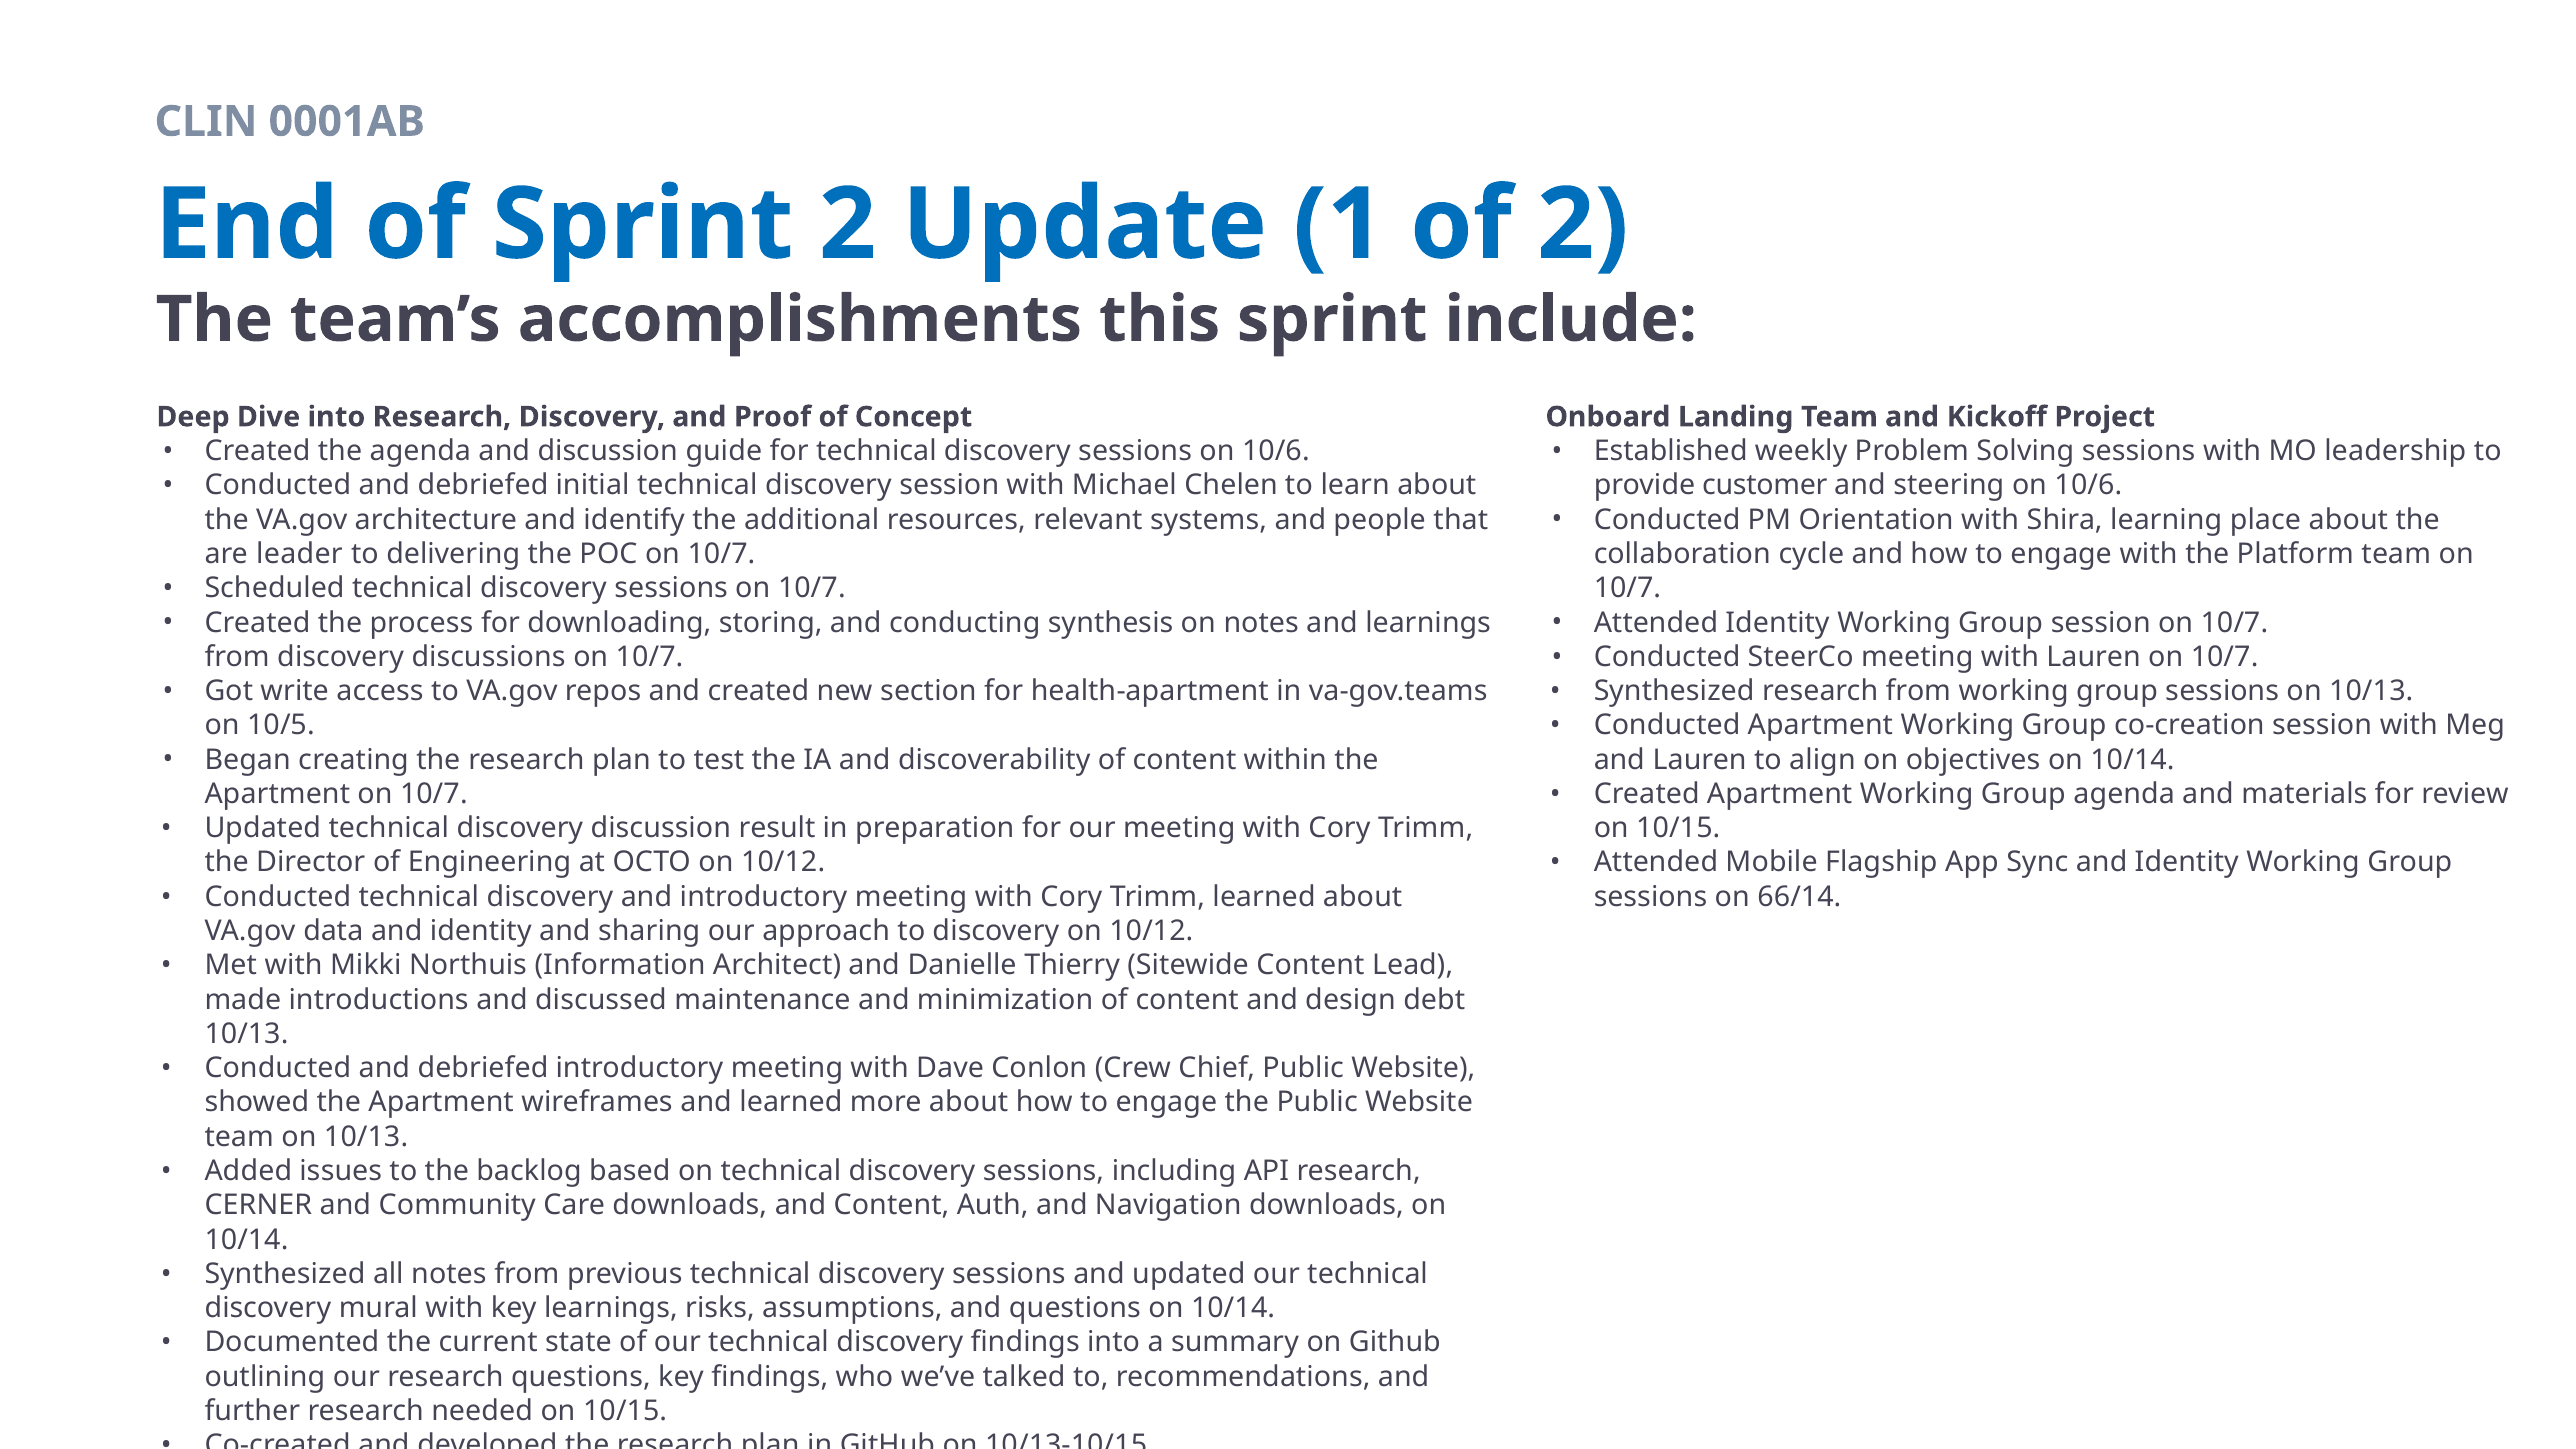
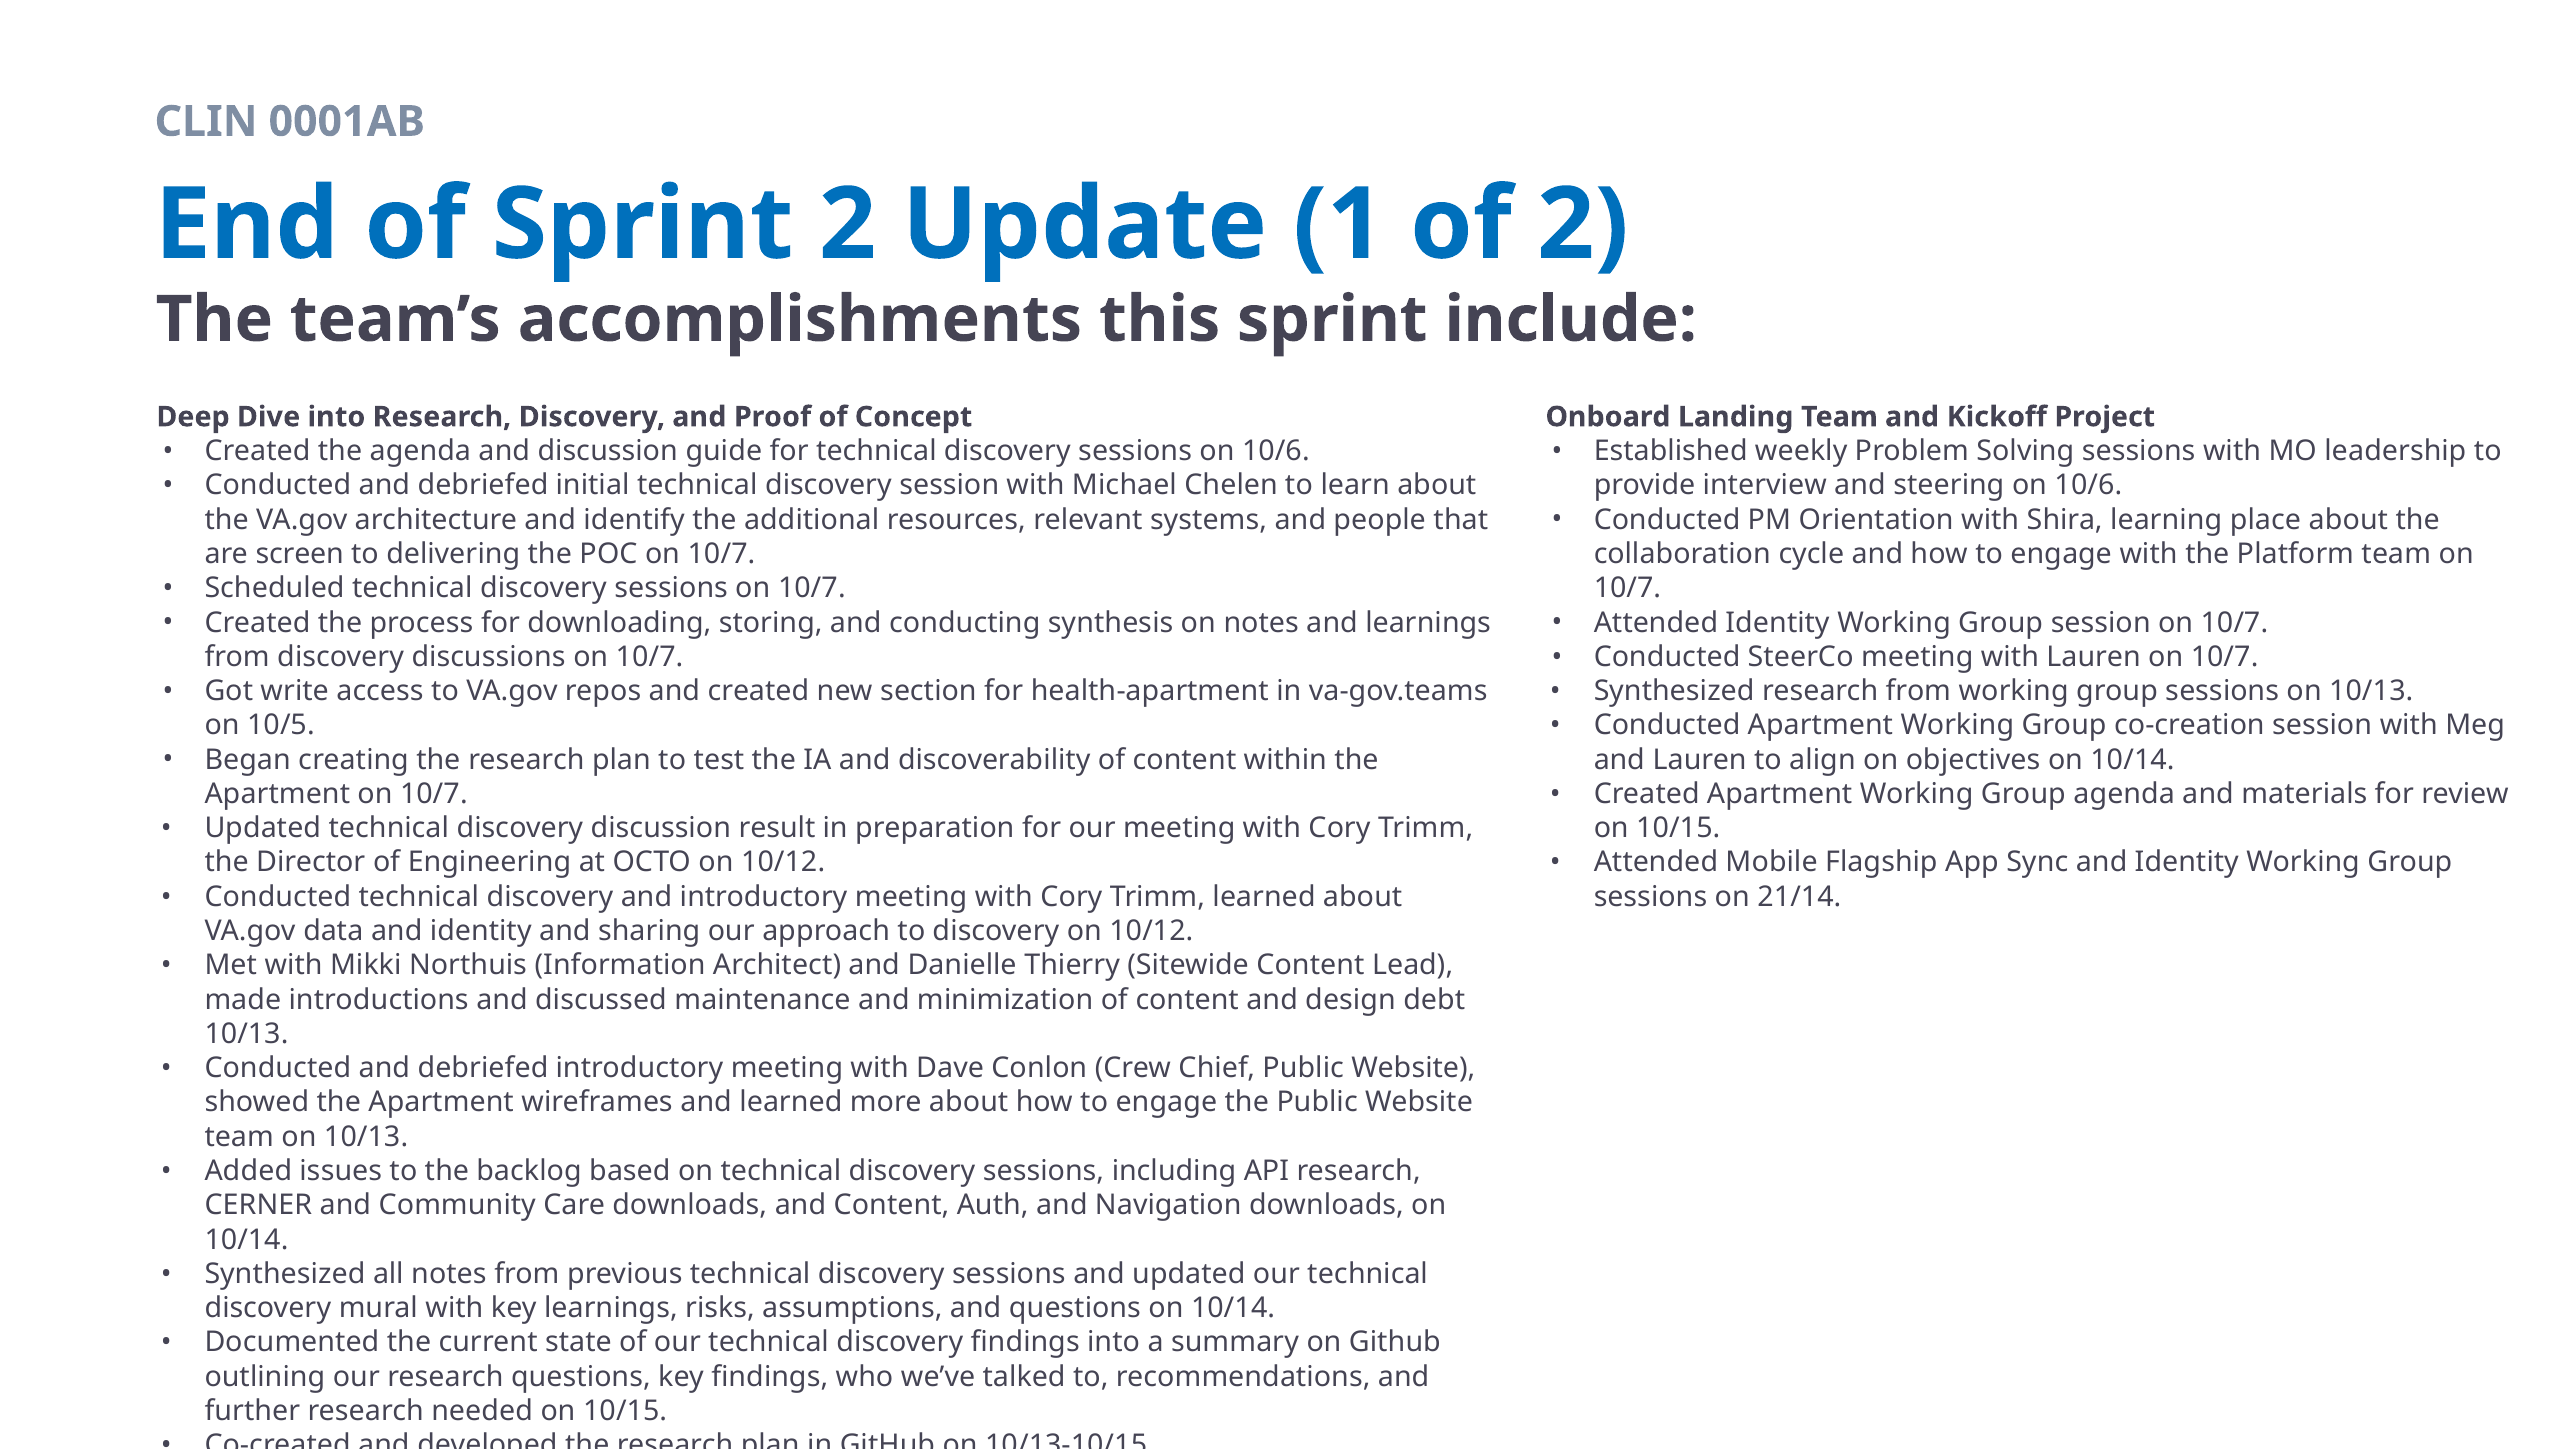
customer: customer -> interview (1765, 485)
leader: leader -> screen (300, 554)
66/14: 66/14 -> 21/14 (1799, 897)
